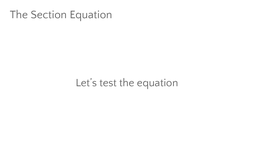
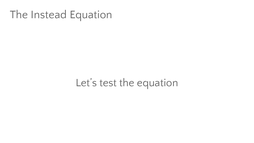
Section: Section -> Instead (49, 15)
